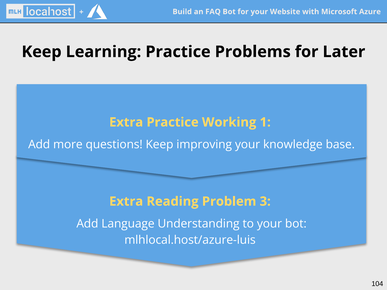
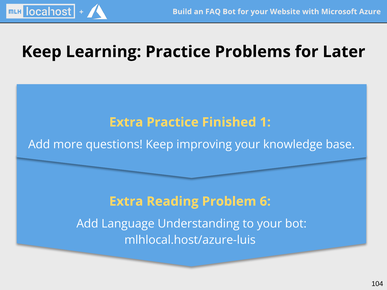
Working: Working -> Finished (229, 122)
3: 3 -> 6 (265, 202)
